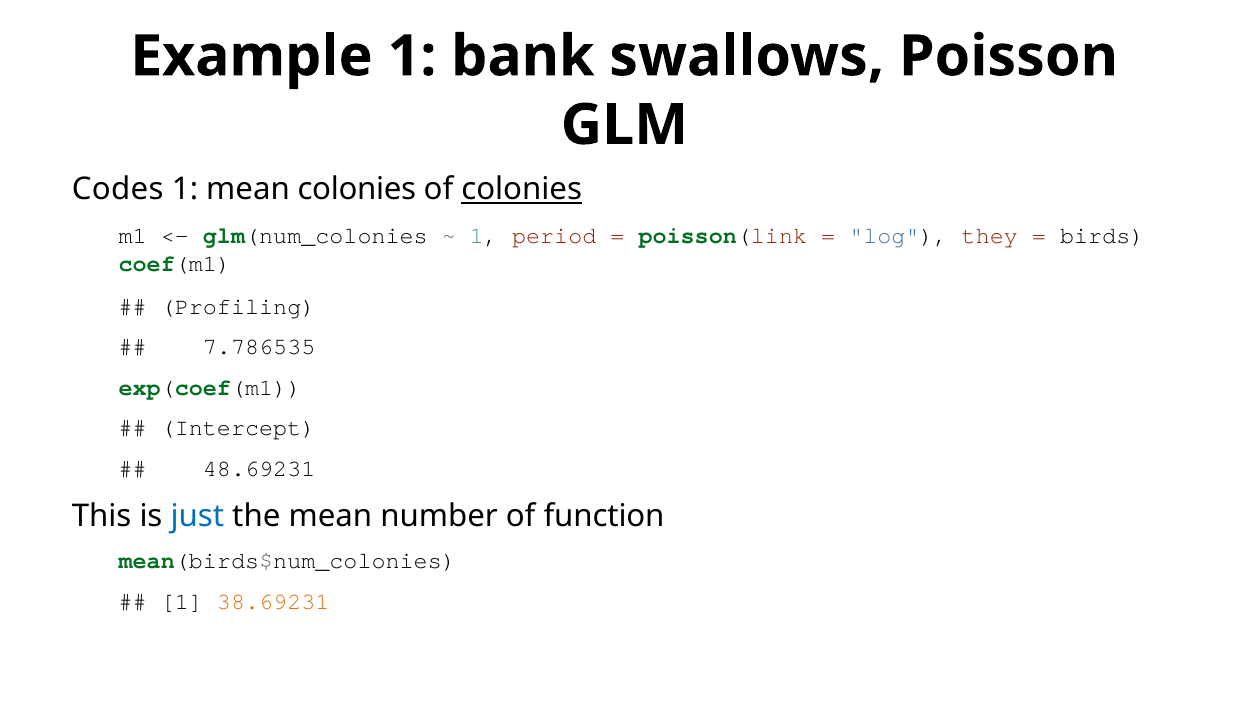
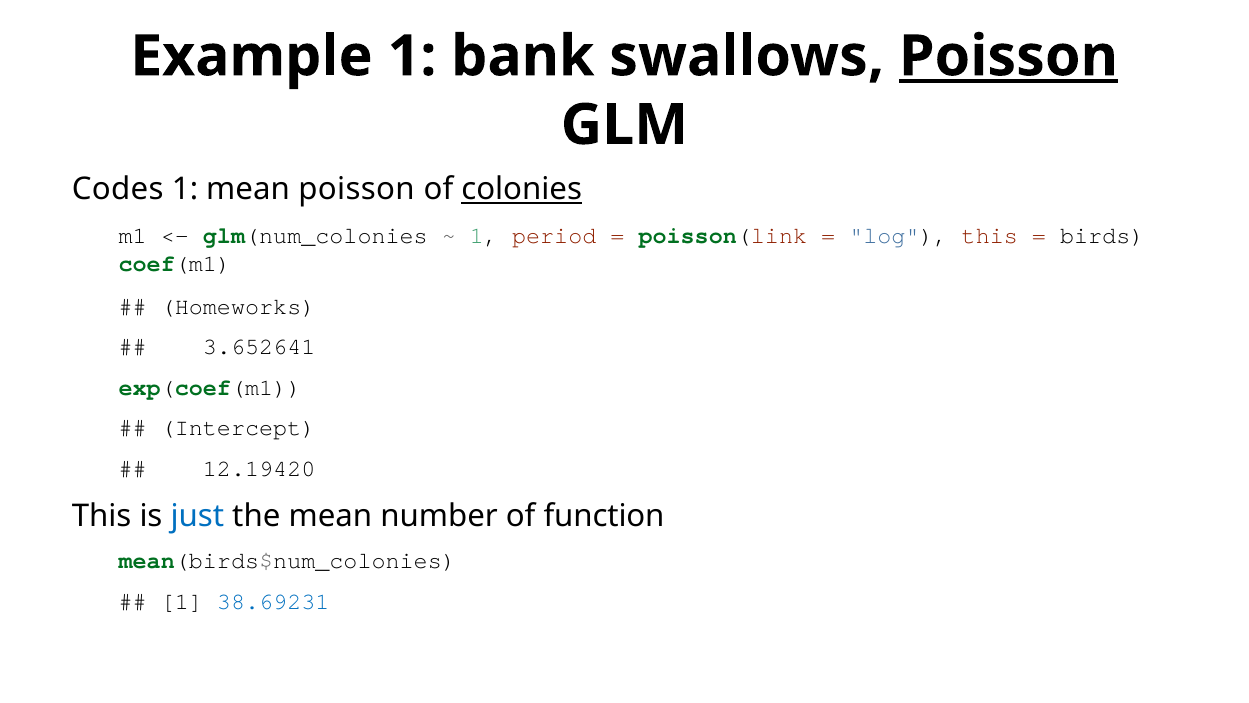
Poisson underline: none -> present (1008, 56)
mean colonies: colonies -> poisson (357, 190)
log they: they -> this (990, 236)
Profiling: Profiling -> Homeworks (238, 306)
7.786535: 7.786535 -> 3.652641 (259, 347)
48.69231: 48.69231 -> 12.19420 (259, 468)
38.69231 colour: orange -> blue (273, 601)
